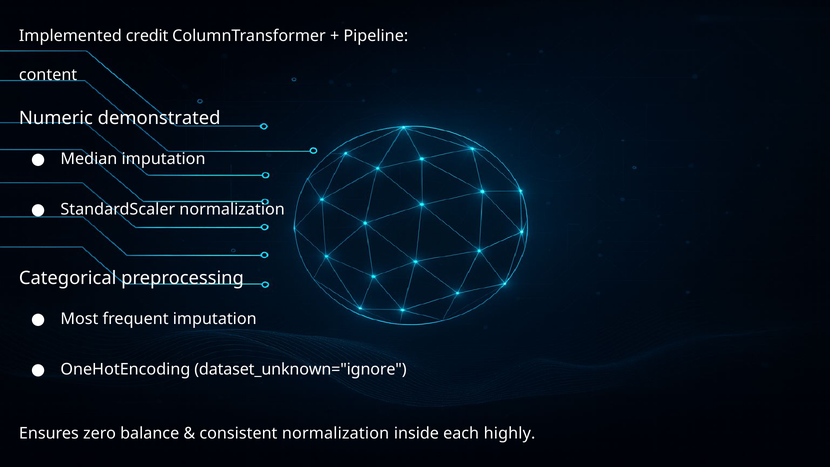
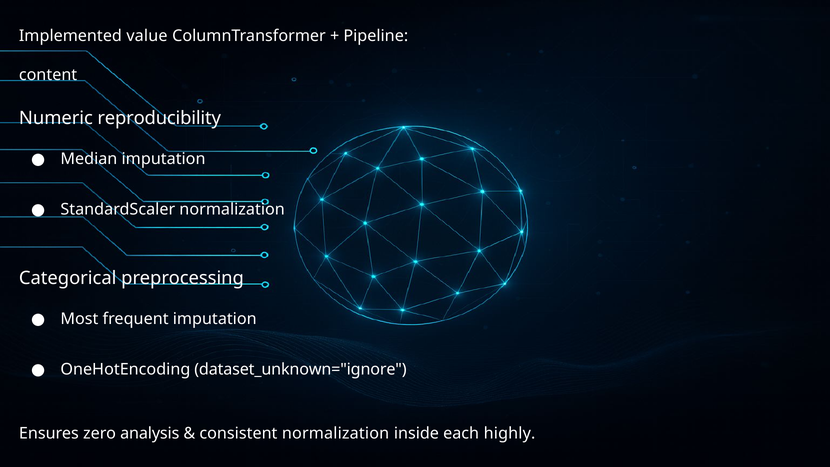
credit: credit -> value (147, 36)
demonstrated: demonstrated -> reproducibility (159, 118)
balance: balance -> analysis (150, 434)
